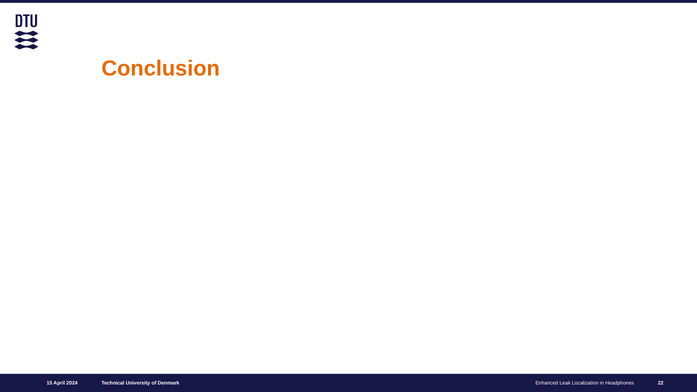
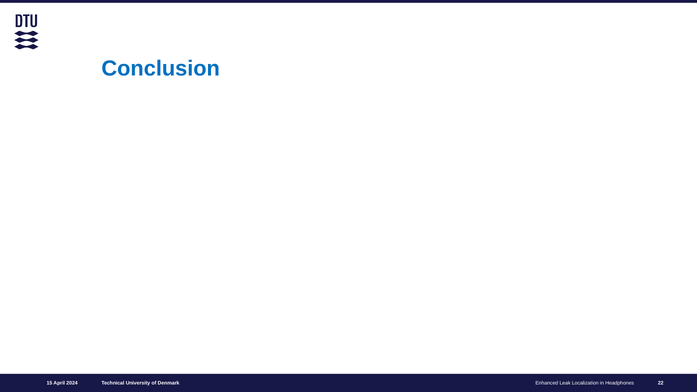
Conclusion colour: orange -> blue (161, 68)
